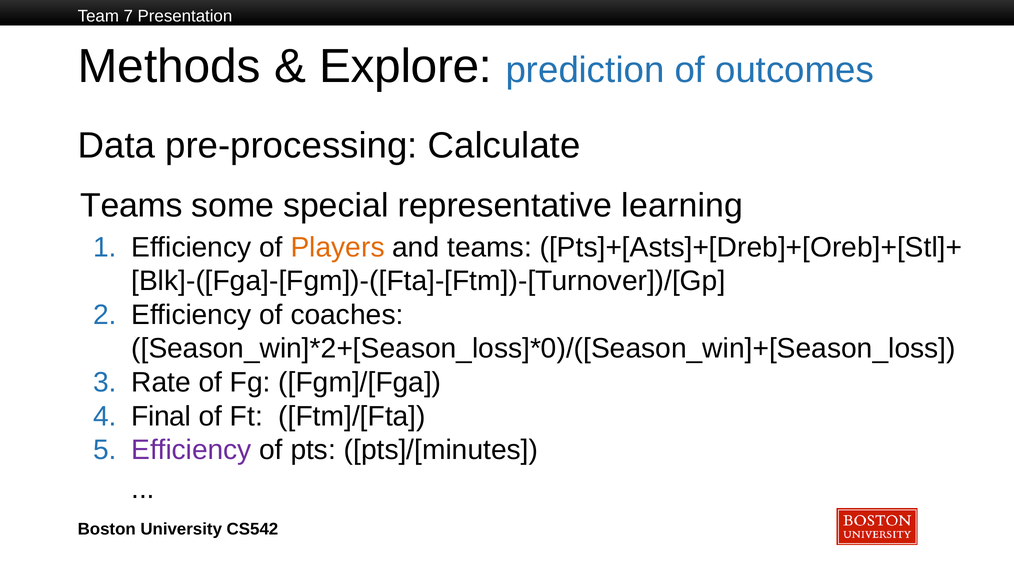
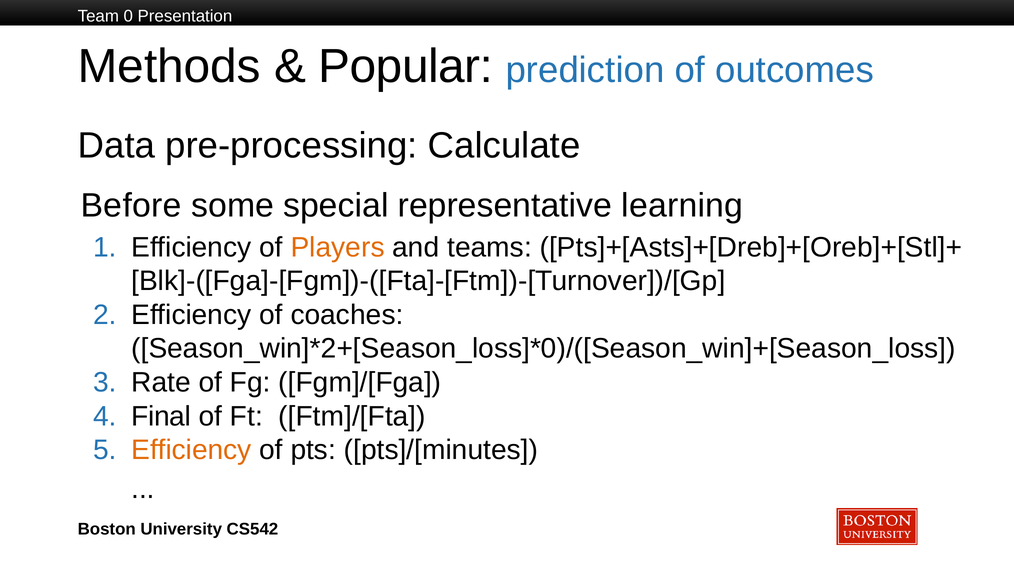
7: 7 -> 0 (128, 16)
Explore: Explore -> Popular (406, 67)
Teams: Teams -> Before (131, 206)
Efficiency colour: purple -> orange (191, 450)
